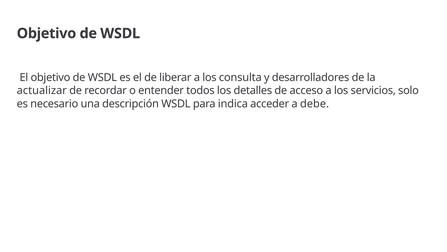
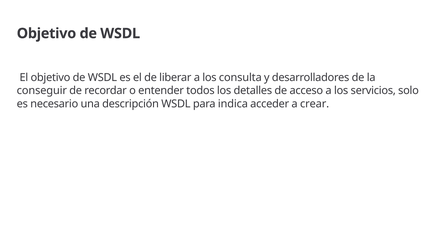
actualizar: actualizar -> conseguir (42, 90)
debe: debe -> crear (315, 104)
